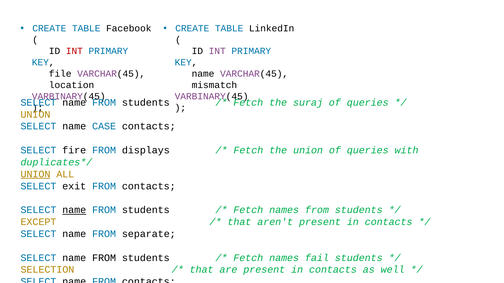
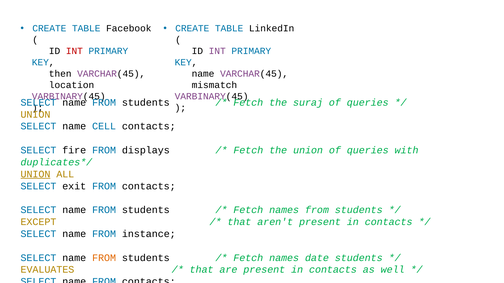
file: file -> then (60, 74)
CASE: CASE -> CELL (104, 127)
name underline: present -> none (74, 210)
separate: separate -> instance (149, 234)
FROM colour: black -> orange (104, 258)
fail: fail -> date (317, 258)
SELECTION: SELECTION -> EVALUATES (47, 270)
